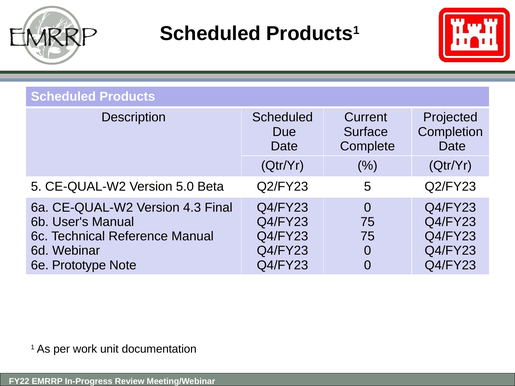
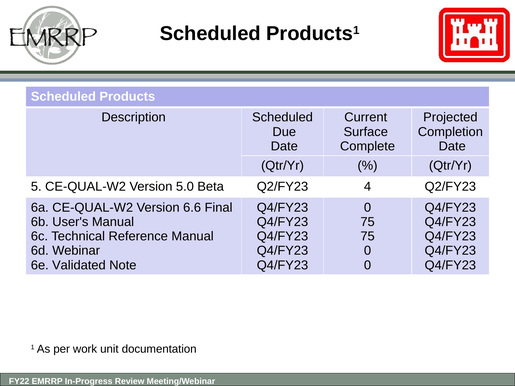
Q2/FY23 5: 5 -> 4 (368, 187)
4.3: 4.3 -> 6.6 (192, 208)
Prototype: Prototype -> Validated (79, 265)
